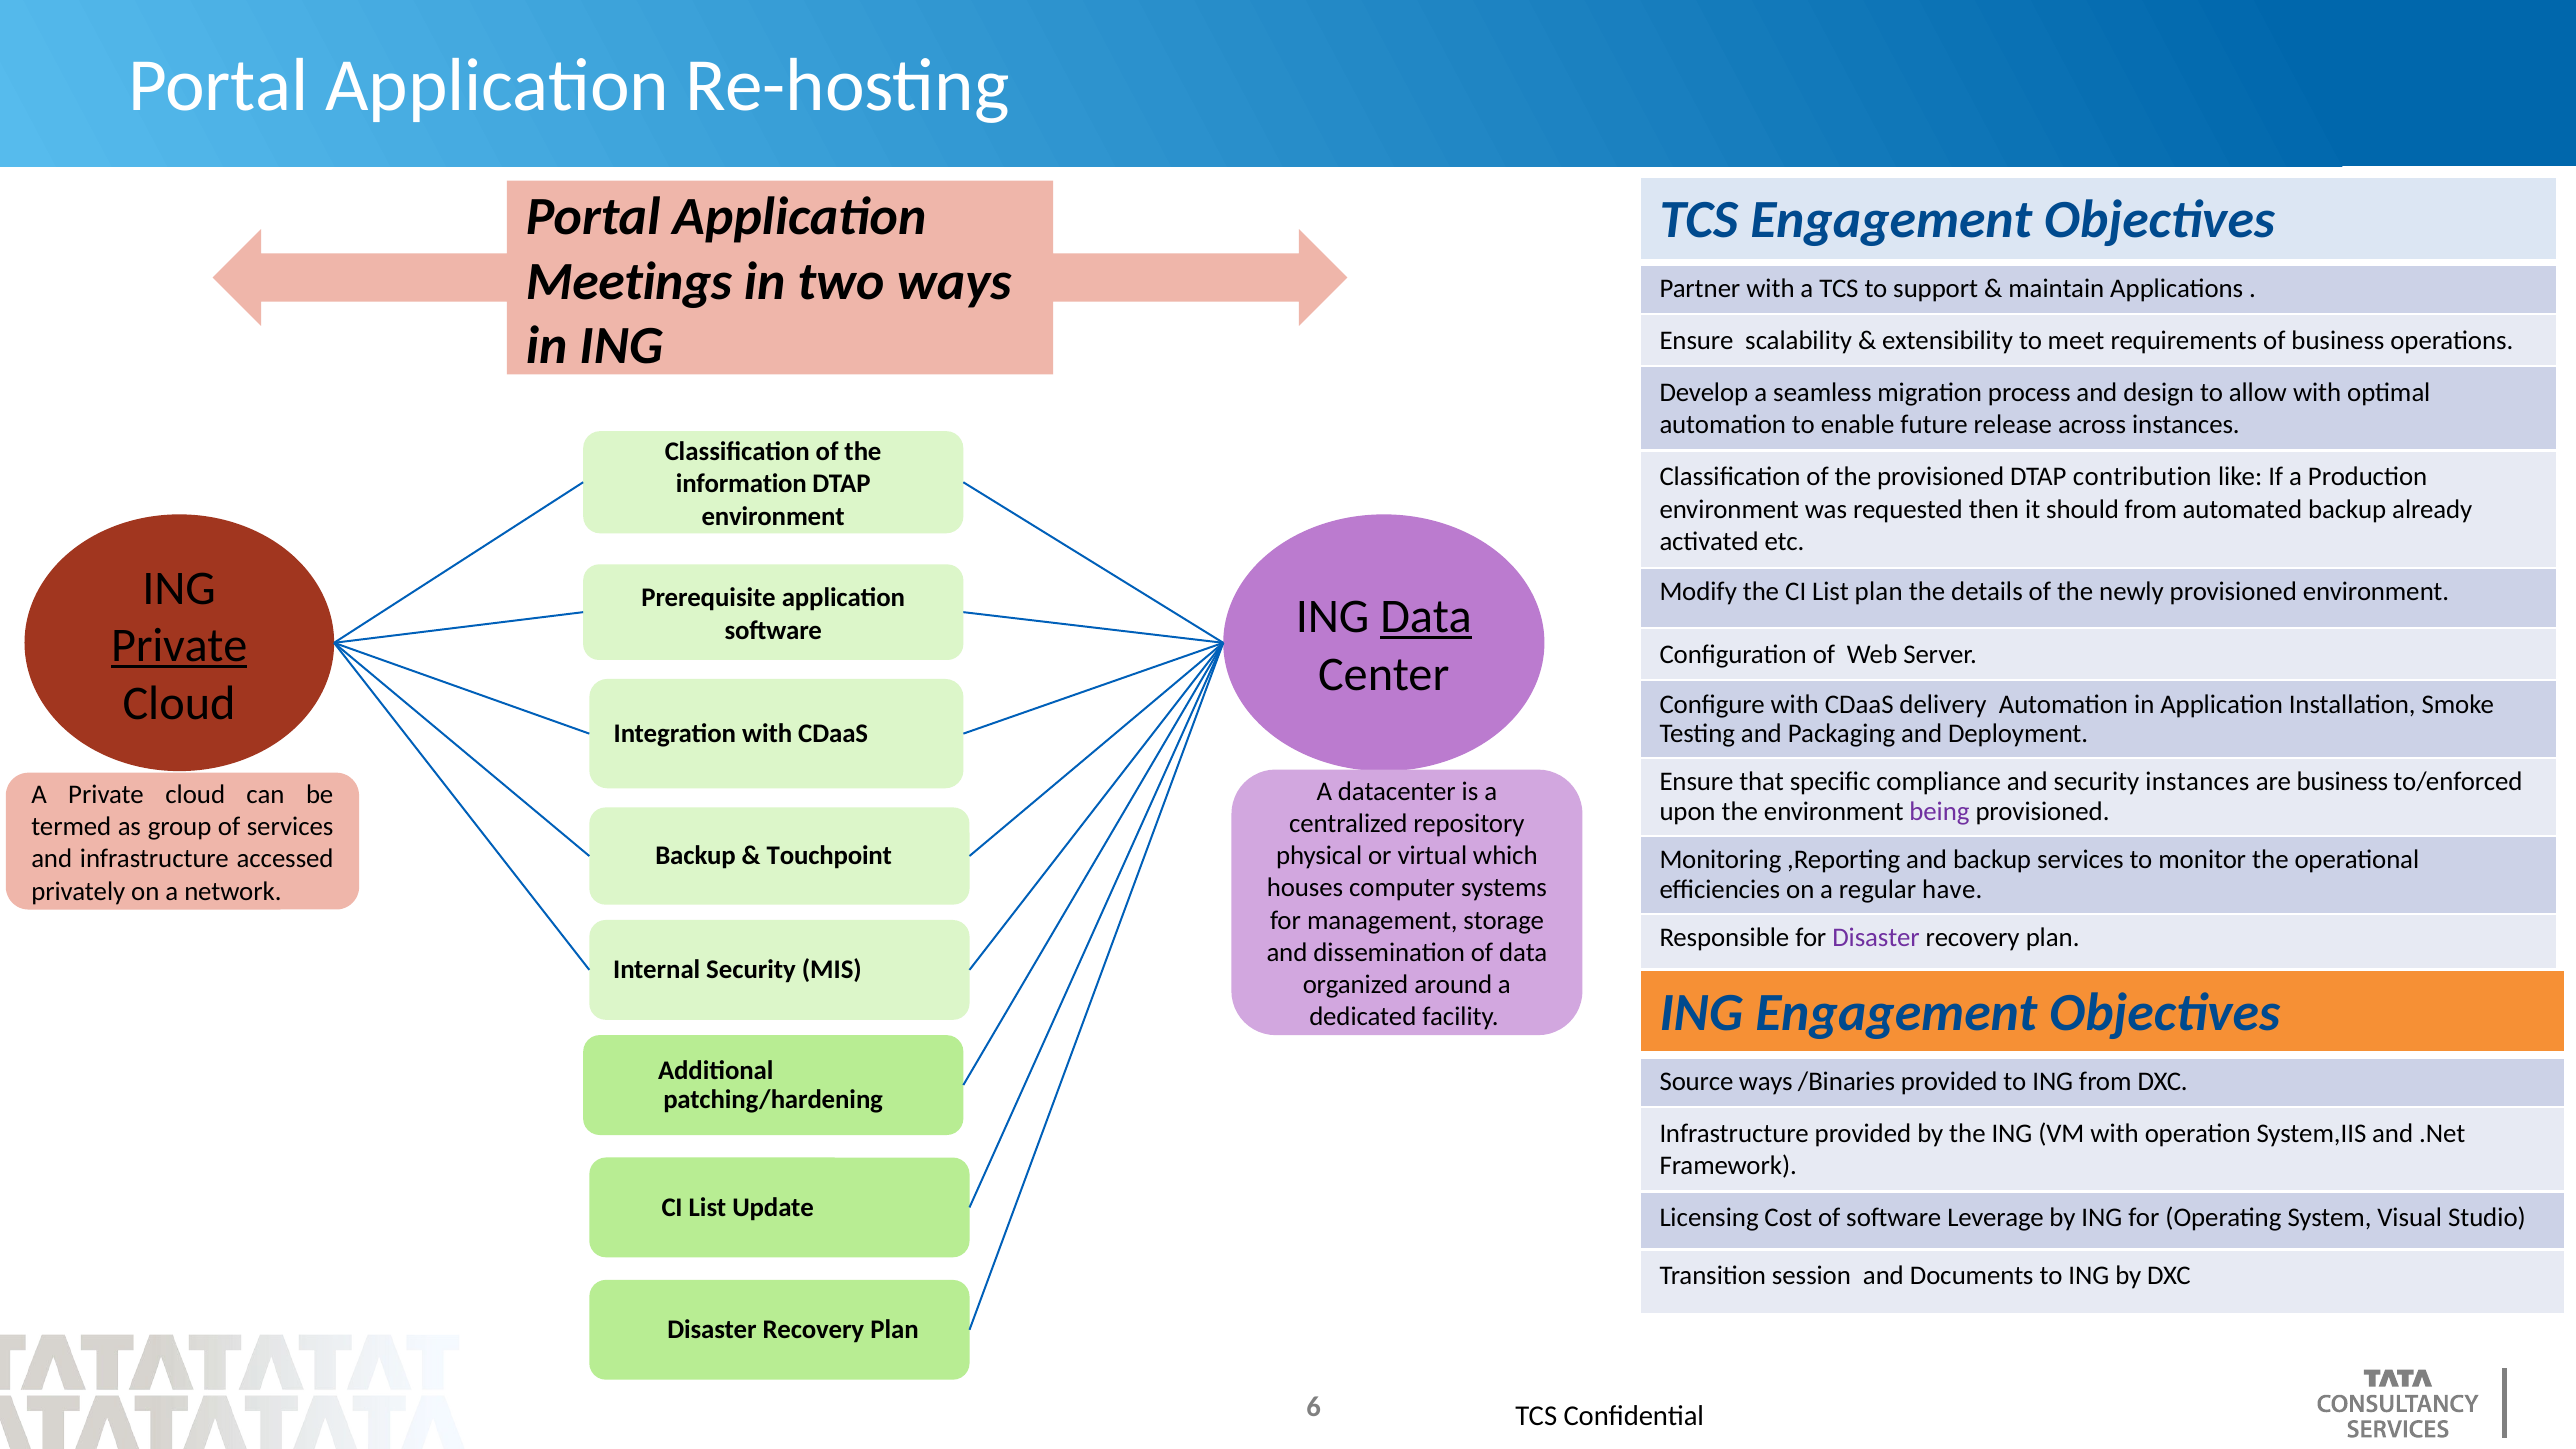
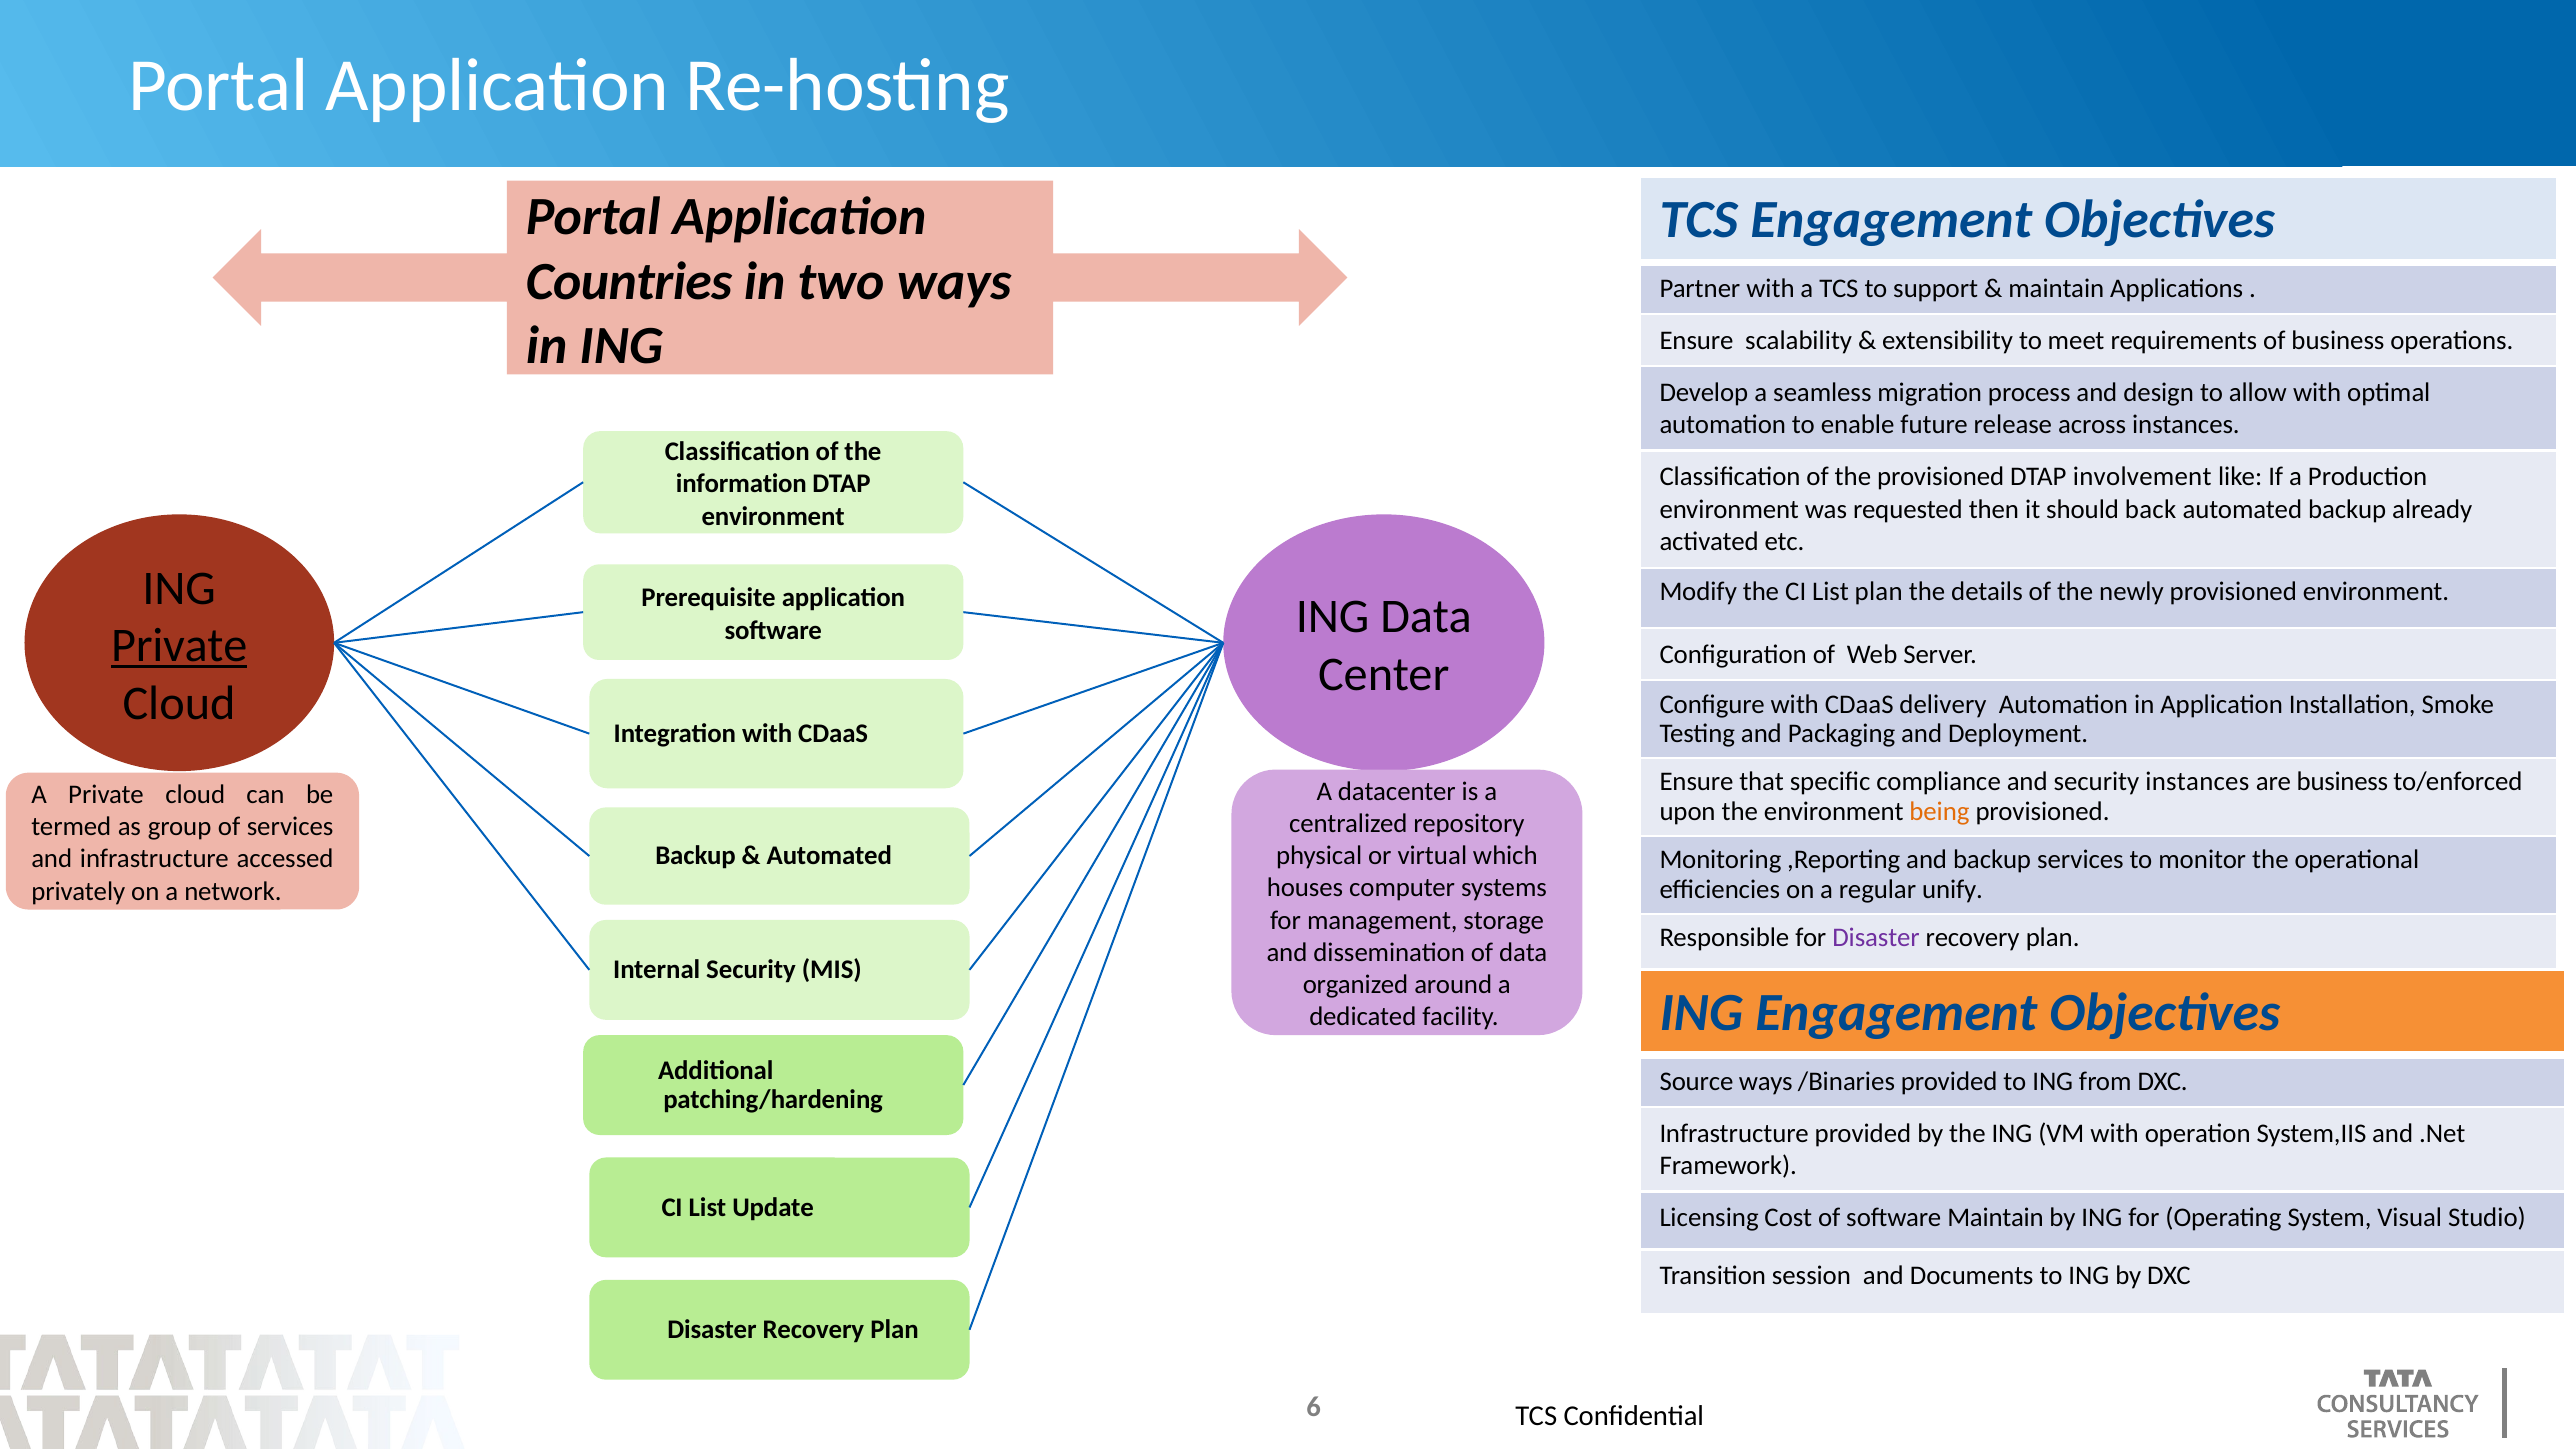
Meetings: Meetings -> Countries (629, 281)
contribution: contribution -> involvement (2142, 477)
should from: from -> back (2151, 509)
Data underline: present -> none (1426, 617)
being colour: purple -> orange (1939, 811)
Touchpoint: Touchpoint -> Automated (829, 856)
have: have -> unify (1953, 889)
software Leverage: Leverage -> Maintain (1996, 1218)
